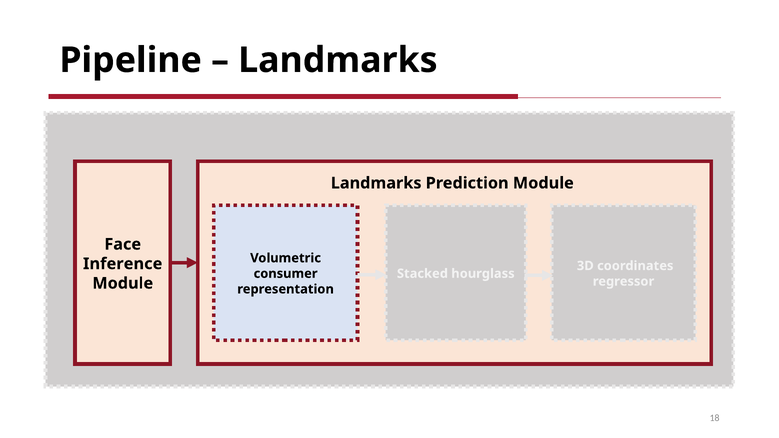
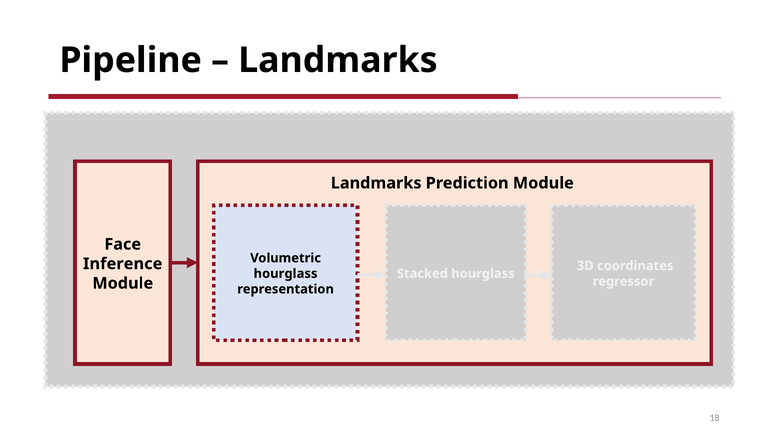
consumer: consumer -> hourglass (286, 274)
